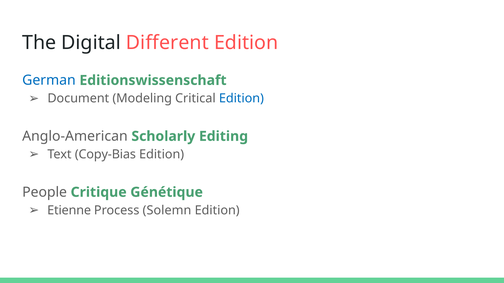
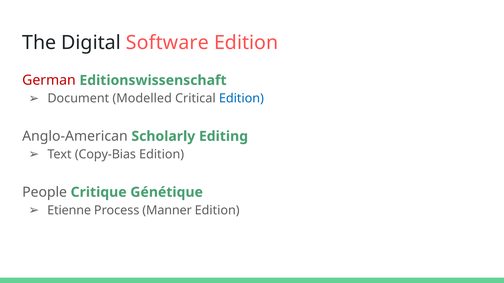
Different: Different -> Software (167, 43)
German colour: blue -> red (49, 80)
Modeling: Modeling -> Modelled (142, 99)
Solemn: Solemn -> Manner (167, 211)
